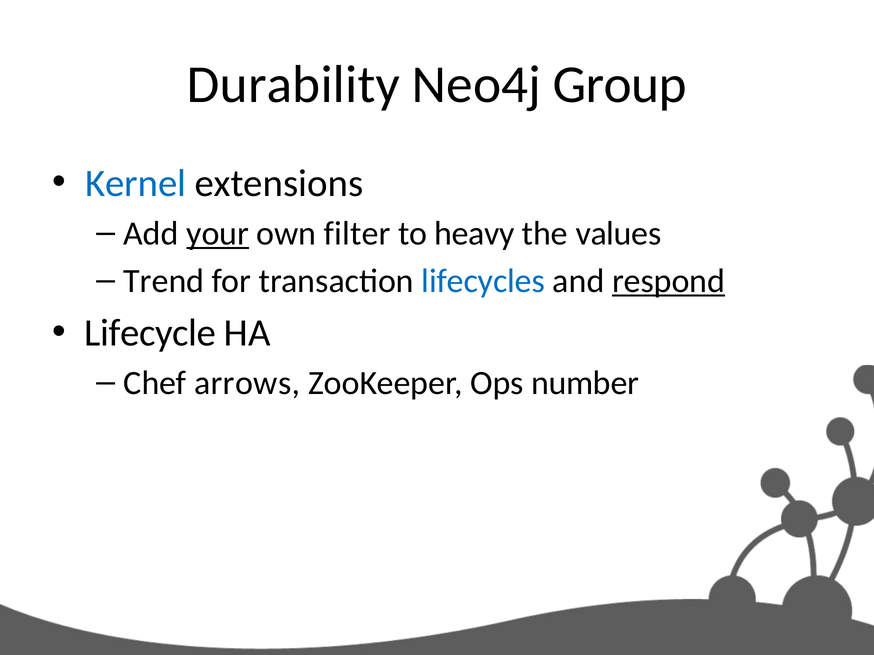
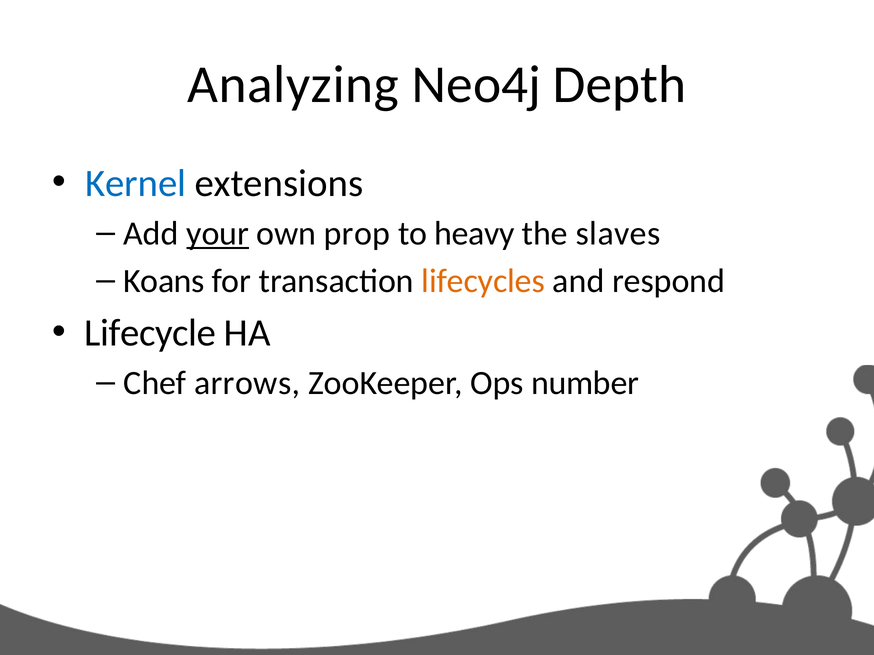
Durability: Durability -> Analyzing (293, 85)
Group: Group -> Depth (620, 85)
filter: filter -> prop (357, 234)
values: values -> slaves (618, 234)
Trend: Trend -> Koans (164, 281)
lifecycles colour: blue -> orange (483, 281)
respond underline: present -> none (669, 281)
